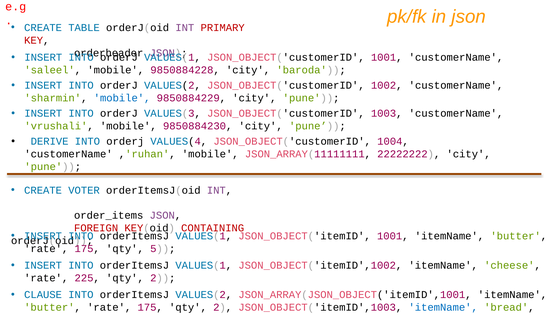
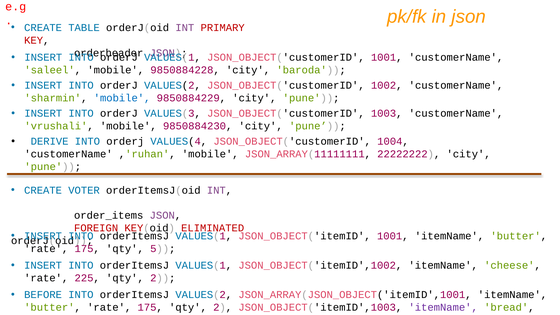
CONTAINING: CONTAINING -> ELIMINATED (213, 228)
CLAUSE: CLAUSE -> BEFORE (43, 295)
itemName colour: blue -> purple (443, 307)
